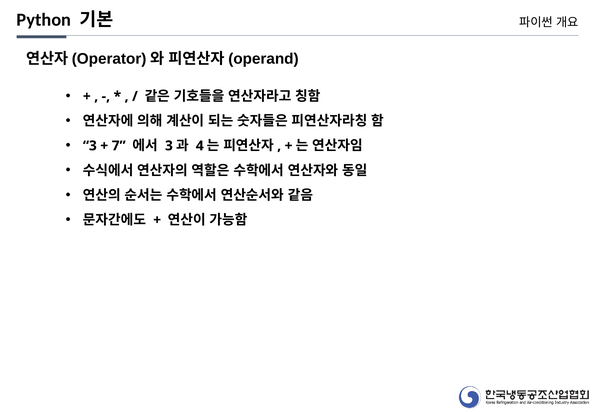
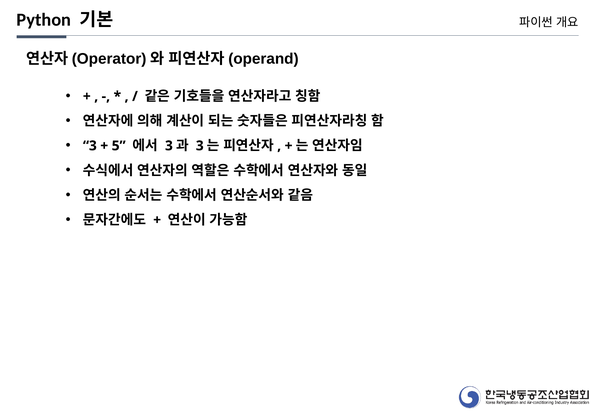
7: 7 -> 5 (119, 146)
4: 4 -> 3 (200, 146)
